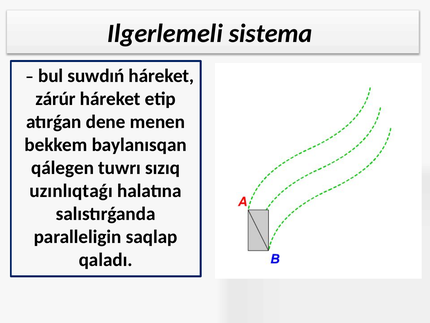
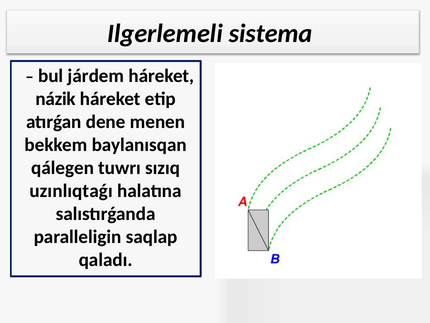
suwdıń: suwdıń -> járdem (96, 76)
zárúr: zárúr -> názik (56, 99)
